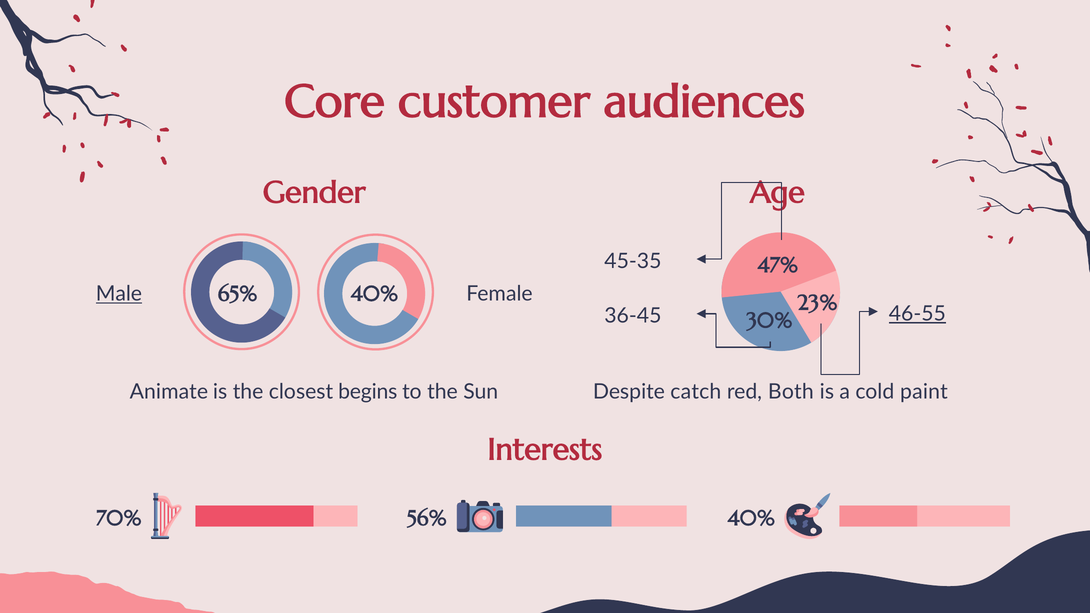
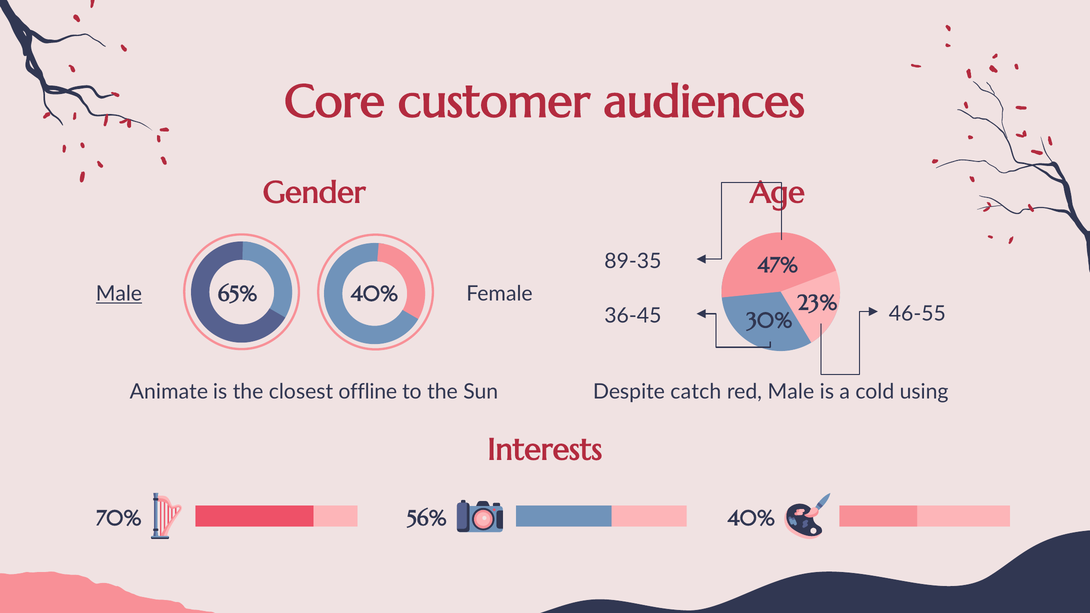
45-35: 45-35 -> 89-35 (633, 261)
46-55 underline: present -> none (917, 314)
begins: begins -> offline (368, 392)
red Both: Both -> Male (791, 392)
paint: paint -> using (924, 392)
